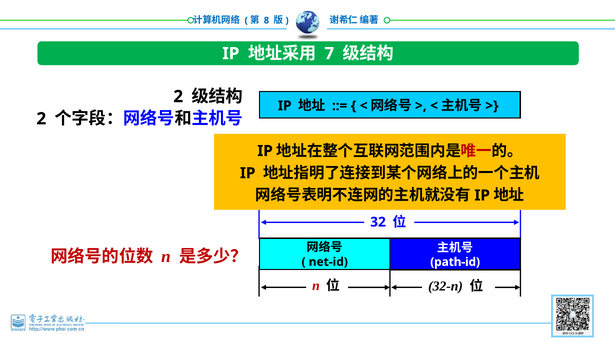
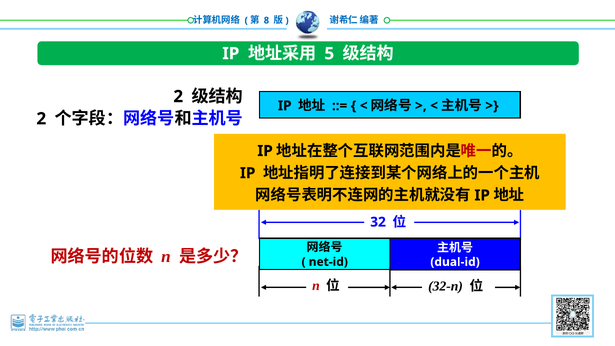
7: 7 -> 5 (329, 54)
path-id: path-id -> dual-id (455, 262)
